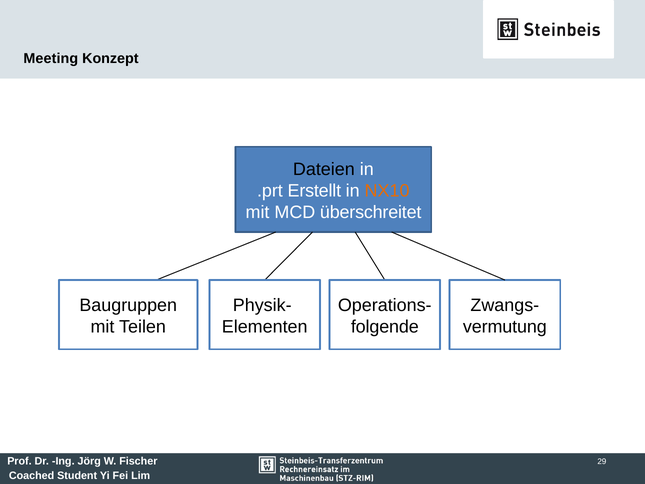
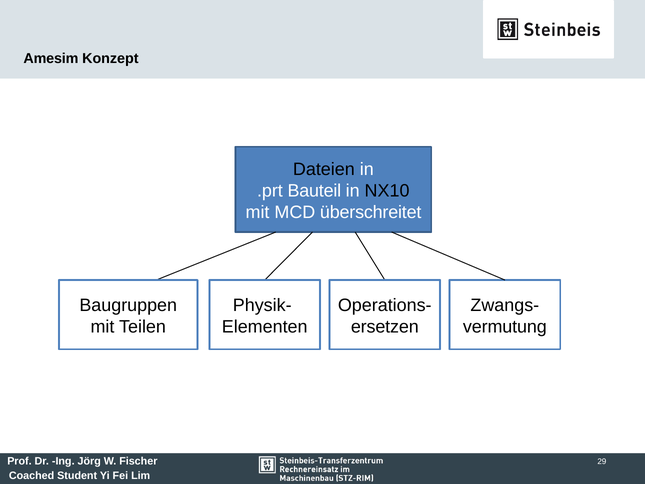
Meeting: Meeting -> Amesim (51, 58)
Erstellt: Erstellt -> Bauteil (314, 191)
NX10 colour: orange -> black (387, 191)
folgende: folgende -> ersetzen (385, 326)
